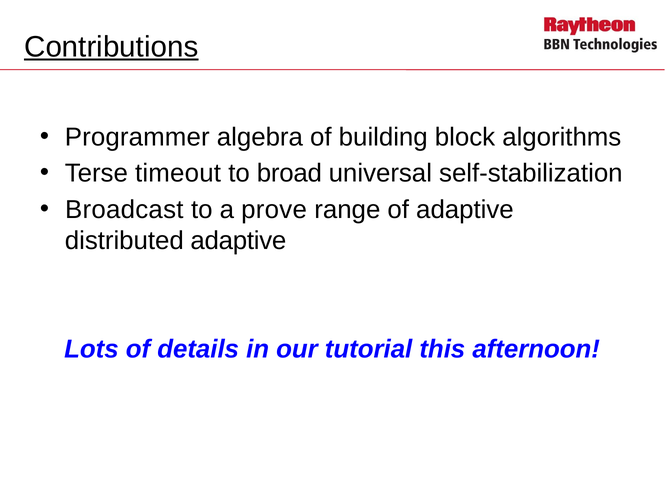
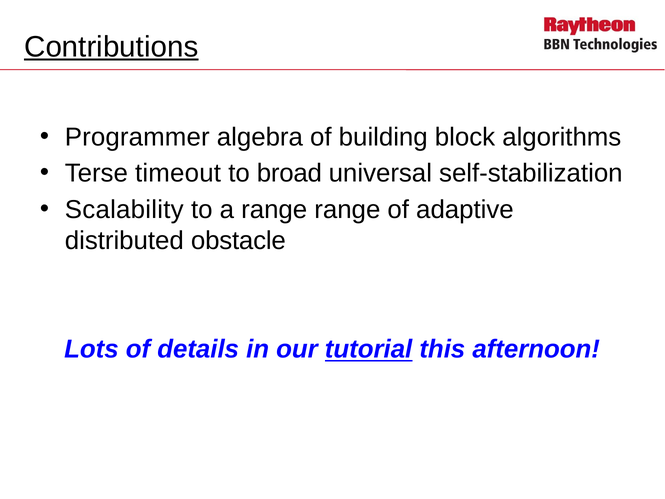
Broadcast: Broadcast -> Scalability (124, 209)
a prove: prove -> range (274, 209)
distributed adaptive: adaptive -> obstacle (238, 241)
tutorial underline: none -> present (369, 349)
